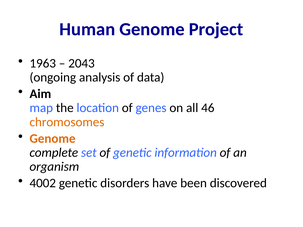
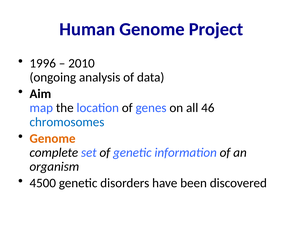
1963: 1963 -> 1996 (43, 63)
2043: 2043 -> 2010 (81, 63)
chromosomes colour: orange -> blue (67, 122)
4002: 4002 -> 4500 (43, 183)
